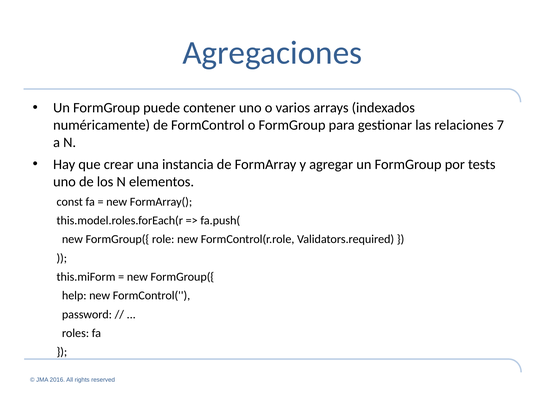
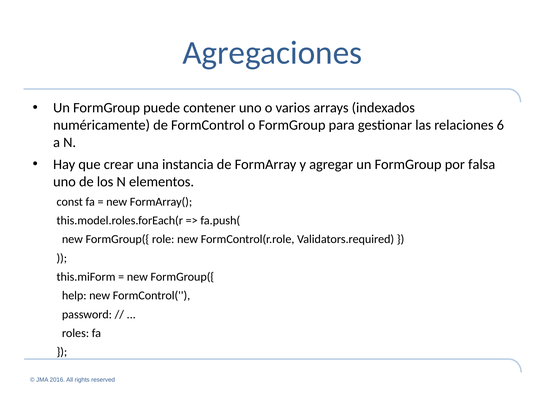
7: 7 -> 6 (500, 125)
tests: tests -> falsa (482, 164)
